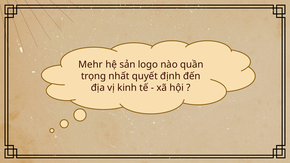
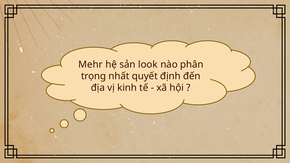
logo: logo -> look (148, 65)
quần: quần -> phân (192, 65)
